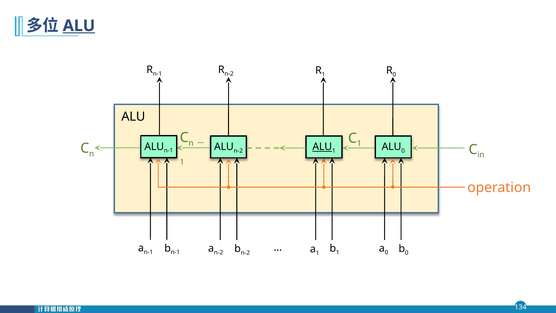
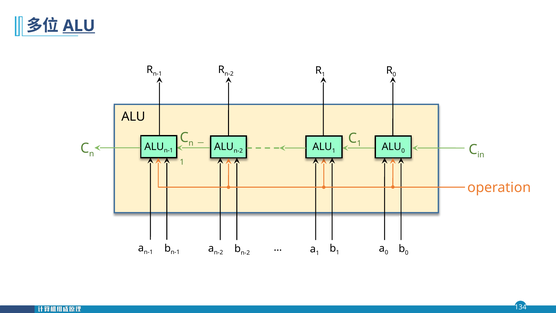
ALU underline: present -> none (322, 147)
